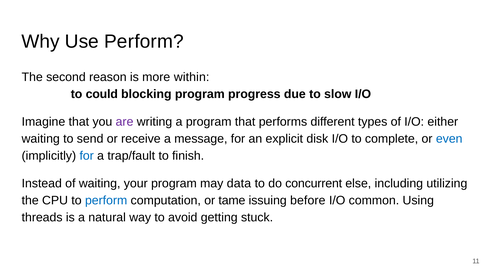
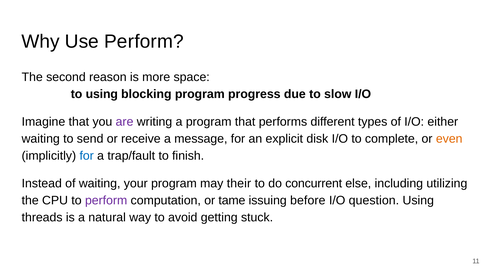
within: within -> space (192, 77)
to could: could -> using (102, 94)
even colour: blue -> orange (449, 139)
data: data -> their (239, 184)
perform colour: blue -> purple (106, 201)
common: common -> question (374, 201)
